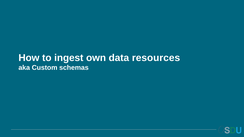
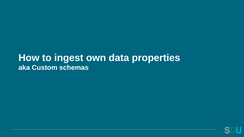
resources: resources -> properties (156, 58)
